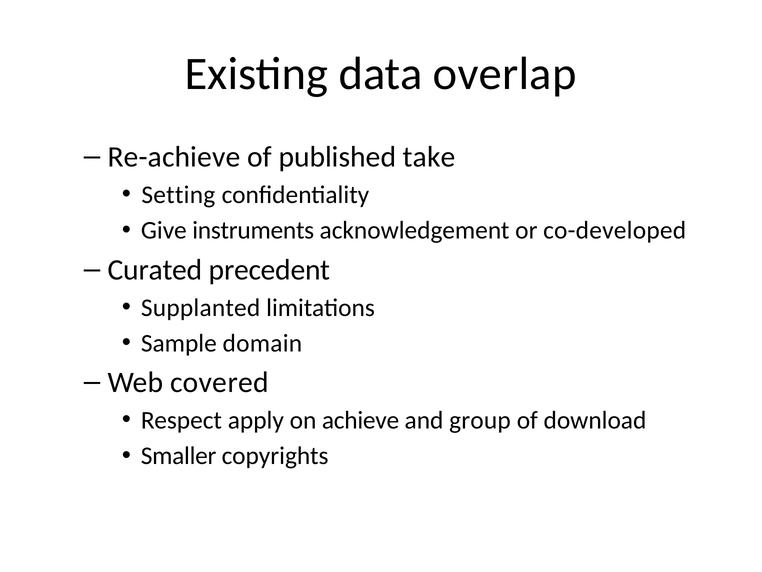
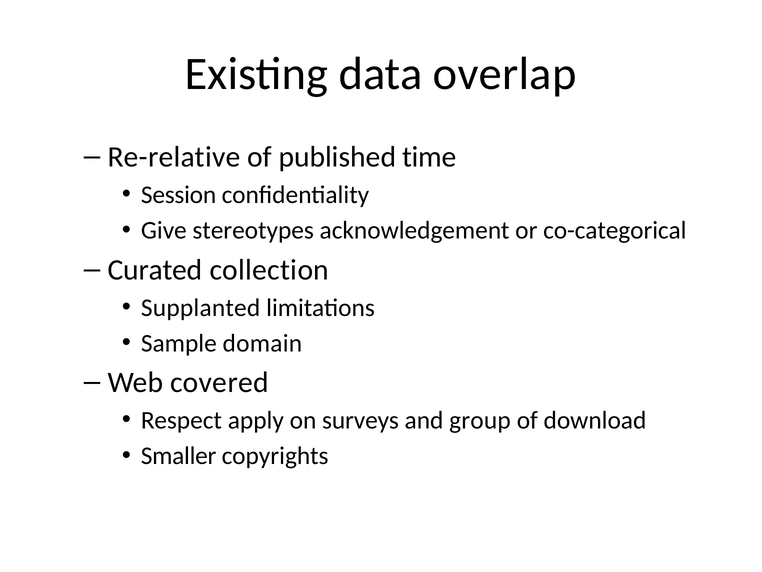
Re-achieve: Re-achieve -> Re-relative (174, 157)
take: take -> time (429, 157)
Setting: Setting -> Session (179, 195)
instruments: instruments -> stereotypes (253, 230)
co-developed: co-developed -> co-categorical (615, 230)
precedent: precedent -> collection (269, 270)
achieve: achieve -> surveys (361, 420)
